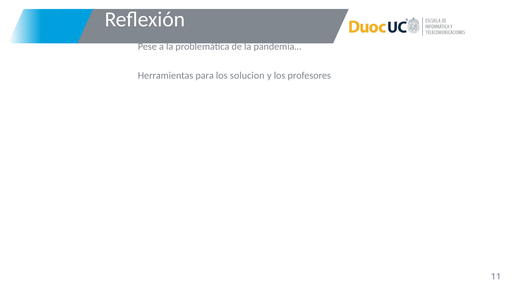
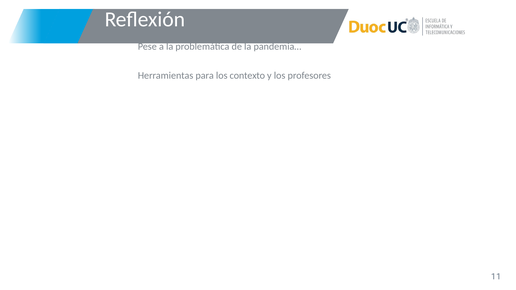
solucion: solucion -> contexto (247, 75)
